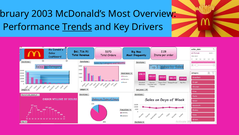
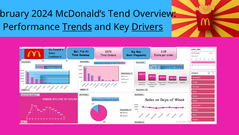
2003: 2003 -> 2024 (42, 14)
Most: Most -> Tend (119, 14)
Drivers underline: none -> present (147, 27)
